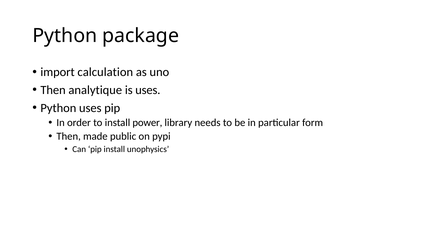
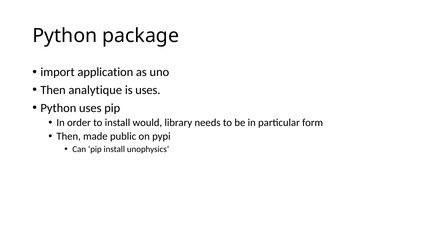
calculation: calculation -> application (105, 72)
power: power -> would (147, 122)
